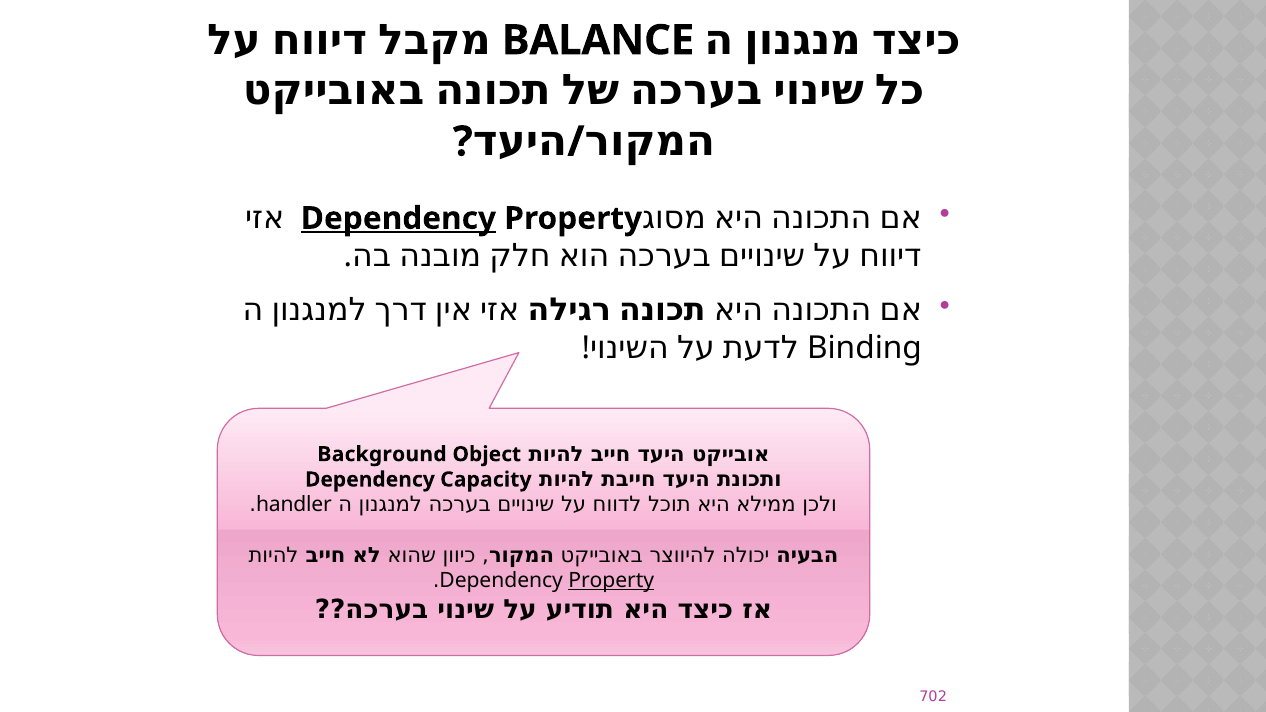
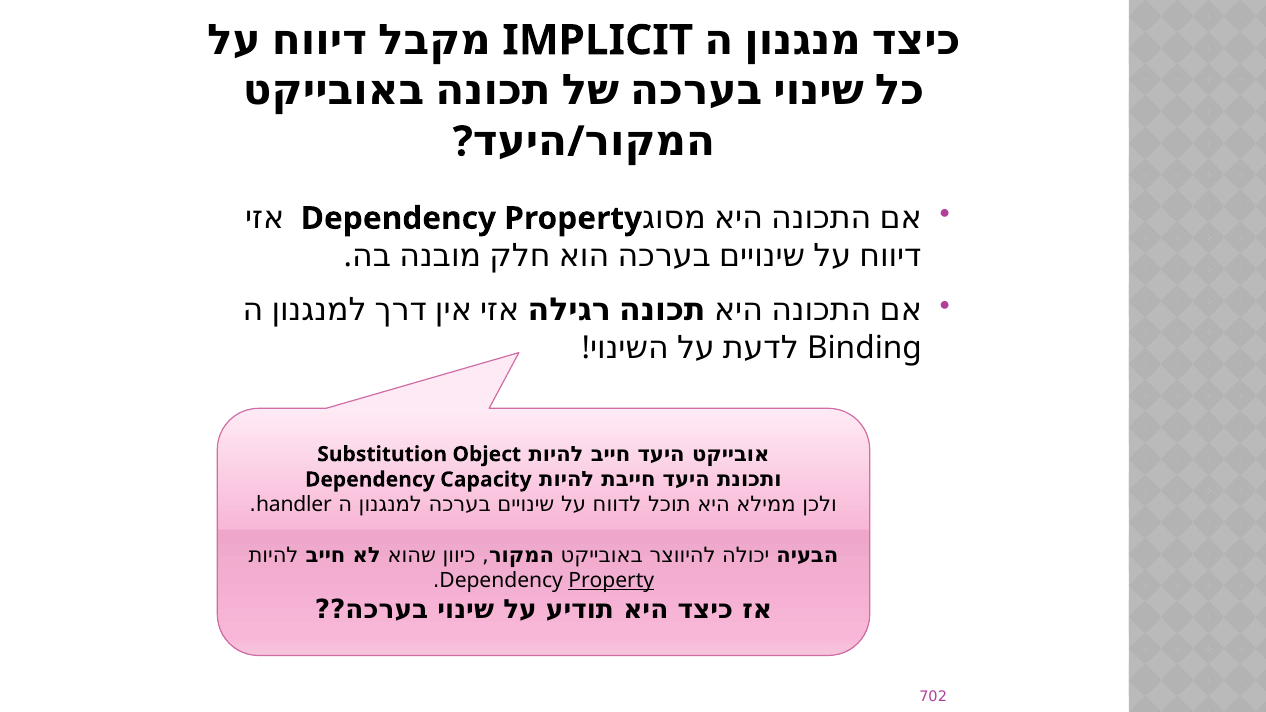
BALANCE: BALANCE -> IMPLICIT (598, 40)
Dependency underline: present -> none (398, 218)
Background: Background -> Substitution (382, 454)
